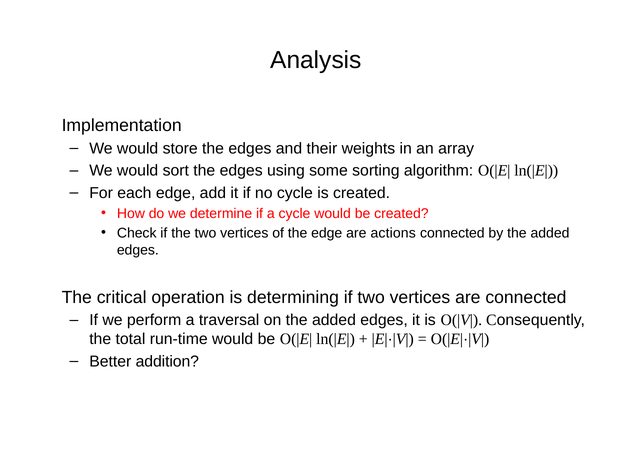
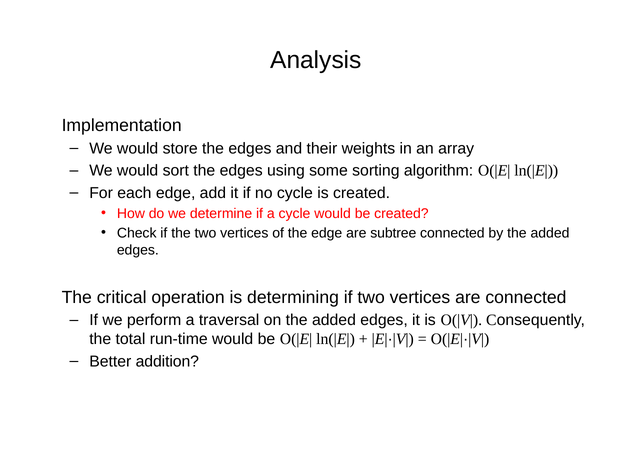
actions: actions -> subtree (393, 233)
